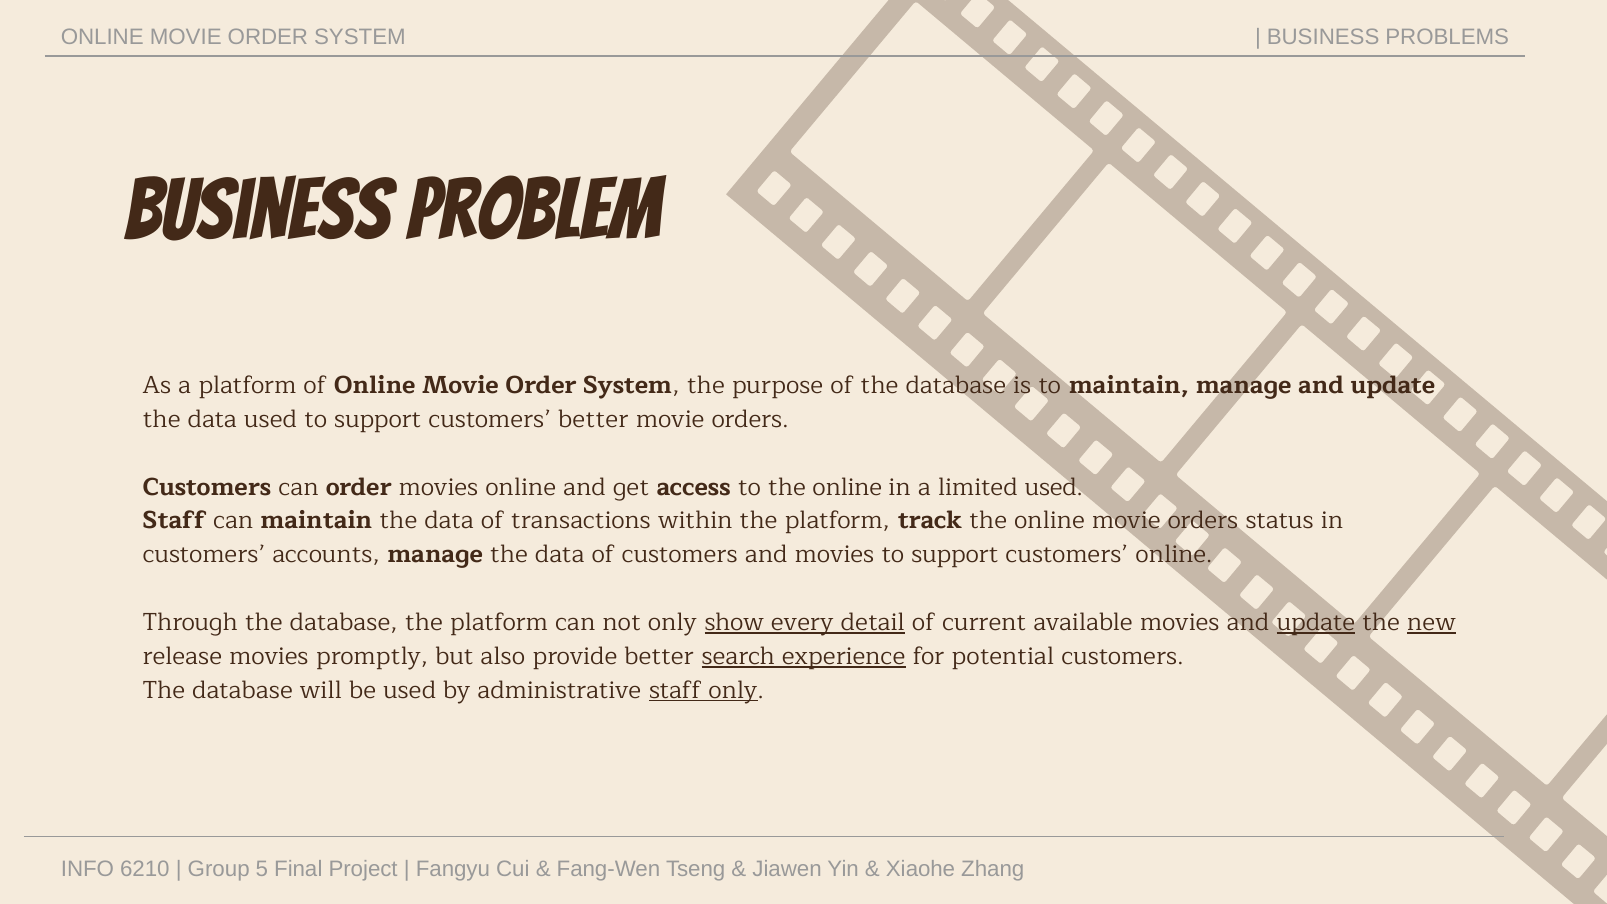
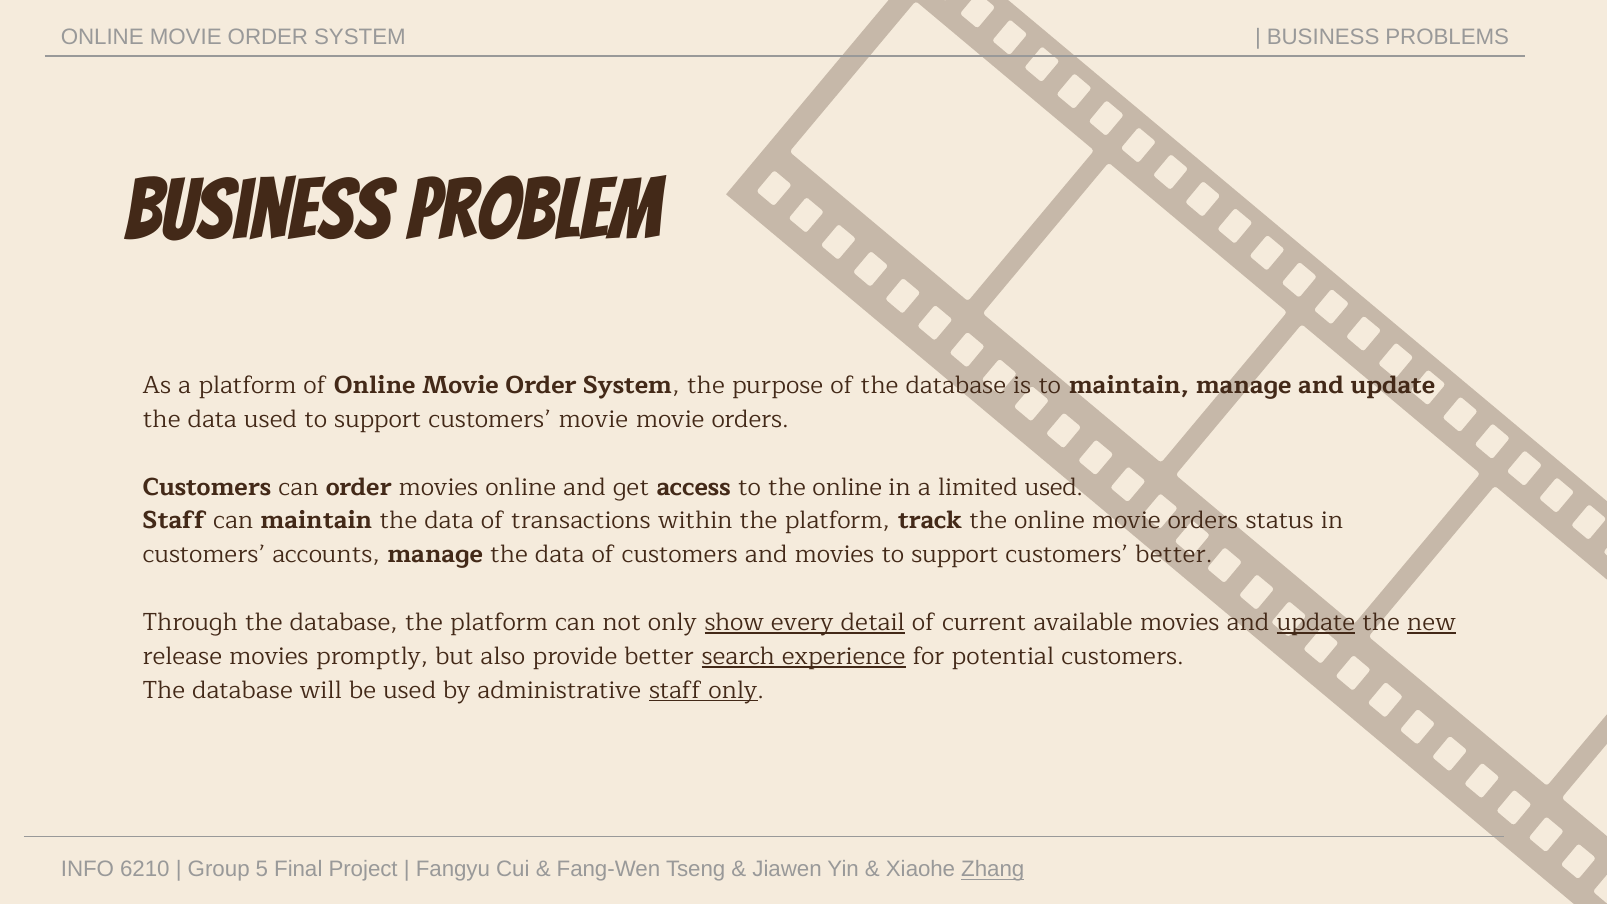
customers better: better -> movie (593, 419)
customers online: online -> better (1174, 555)
Zhang underline: none -> present (993, 870)
